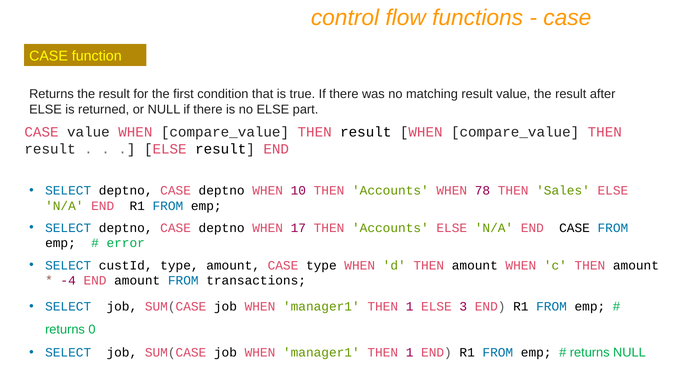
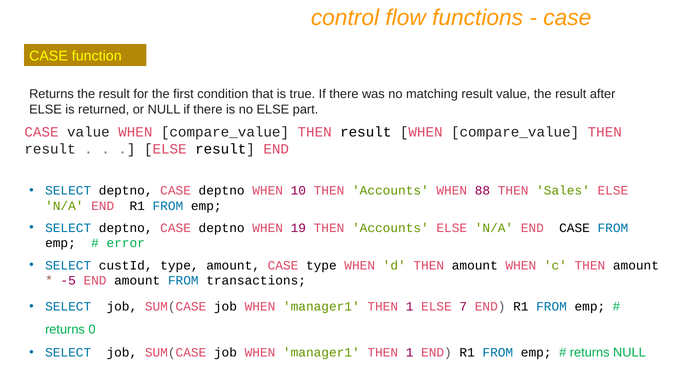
78: 78 -> 88 (482, 191)
17: 17 -> 19 (298, 228)
-4: -4 -> -5 (68, 281)
3: 3 -> 7 (463, 307)
